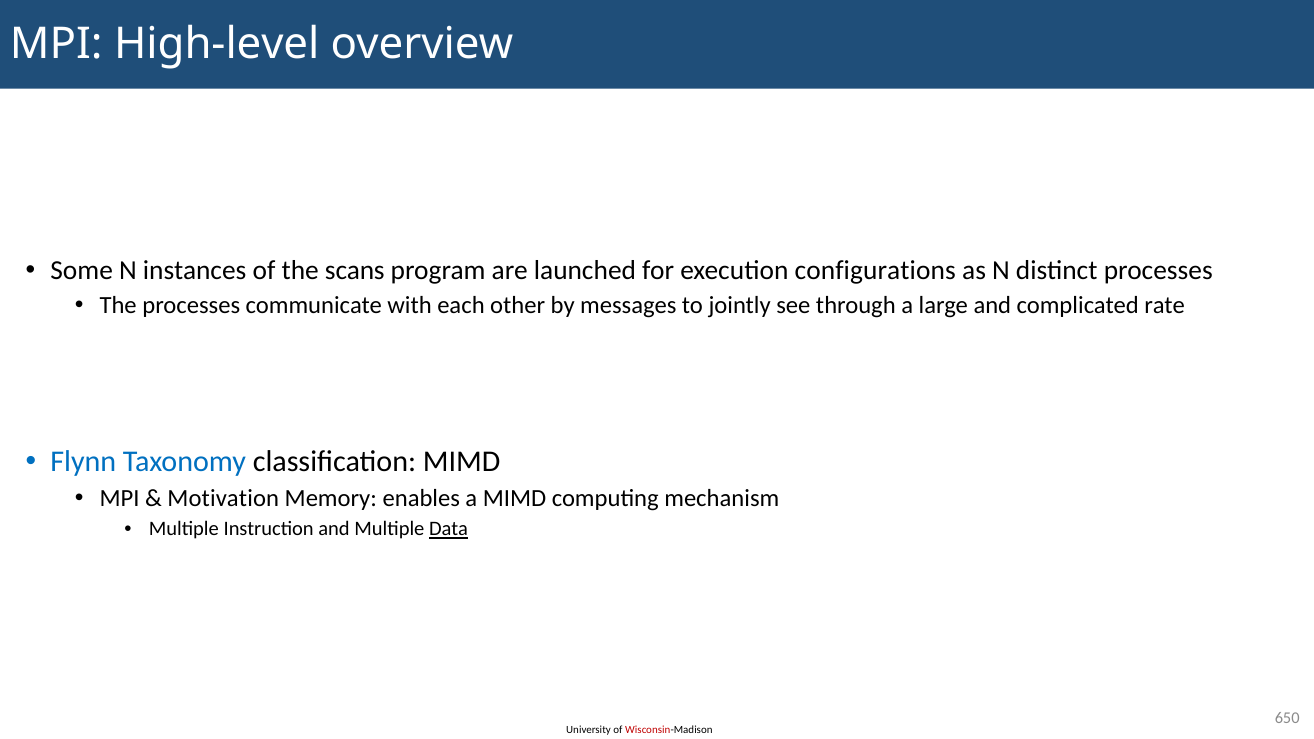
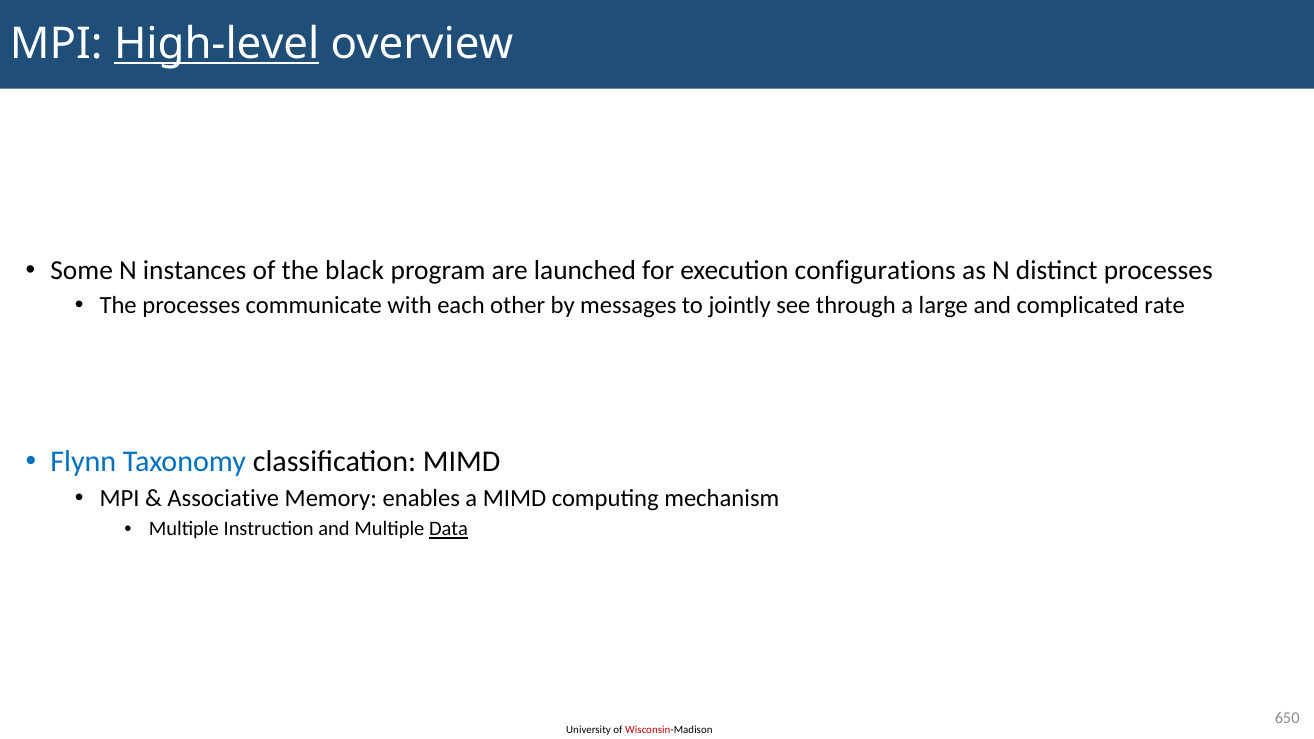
High-level underline: none -> present (217, 44)
scans: scans -> black (355, 271)
Motivation: Motivation -> Associative (223, 498)
